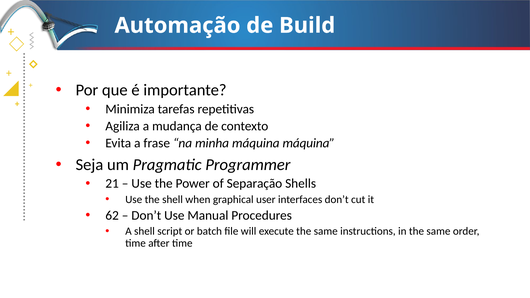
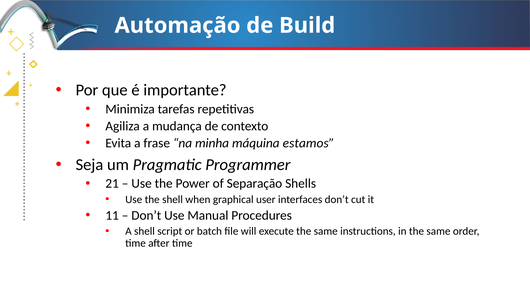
máquina máquina: máquina -> estamos (309, 143)
62: 62 -> 11 (112, 215)
